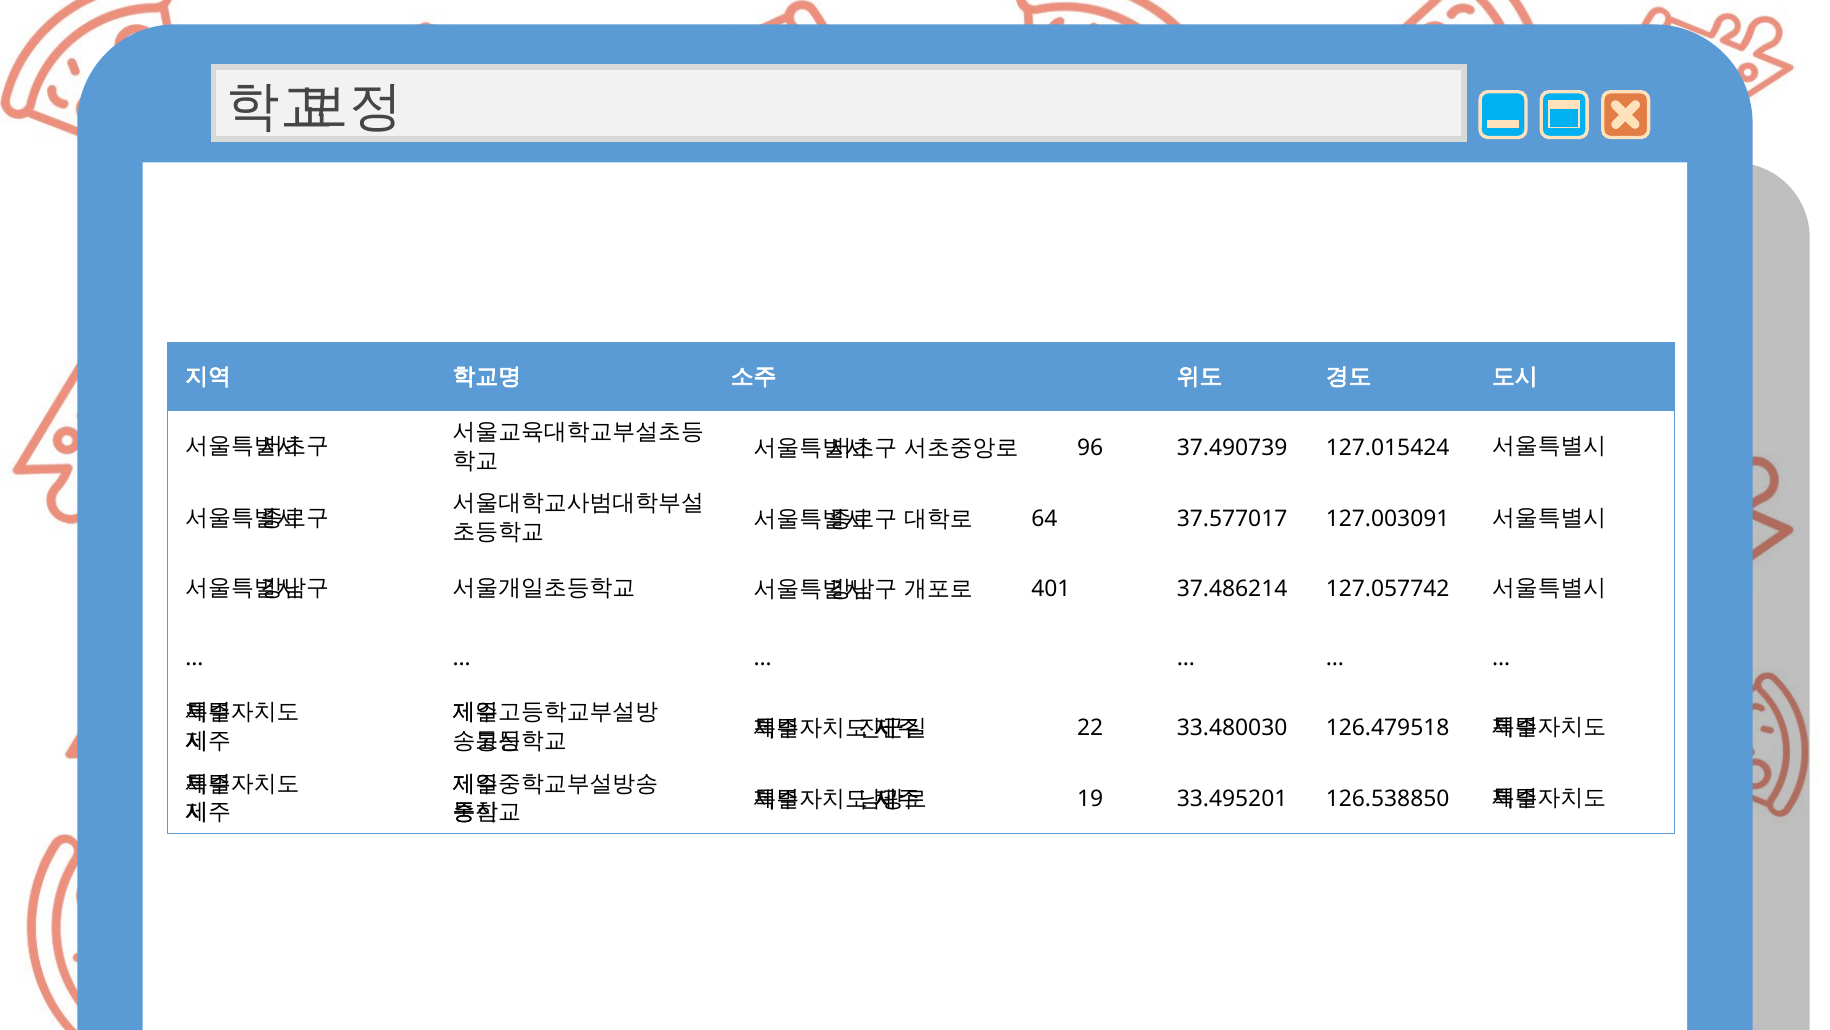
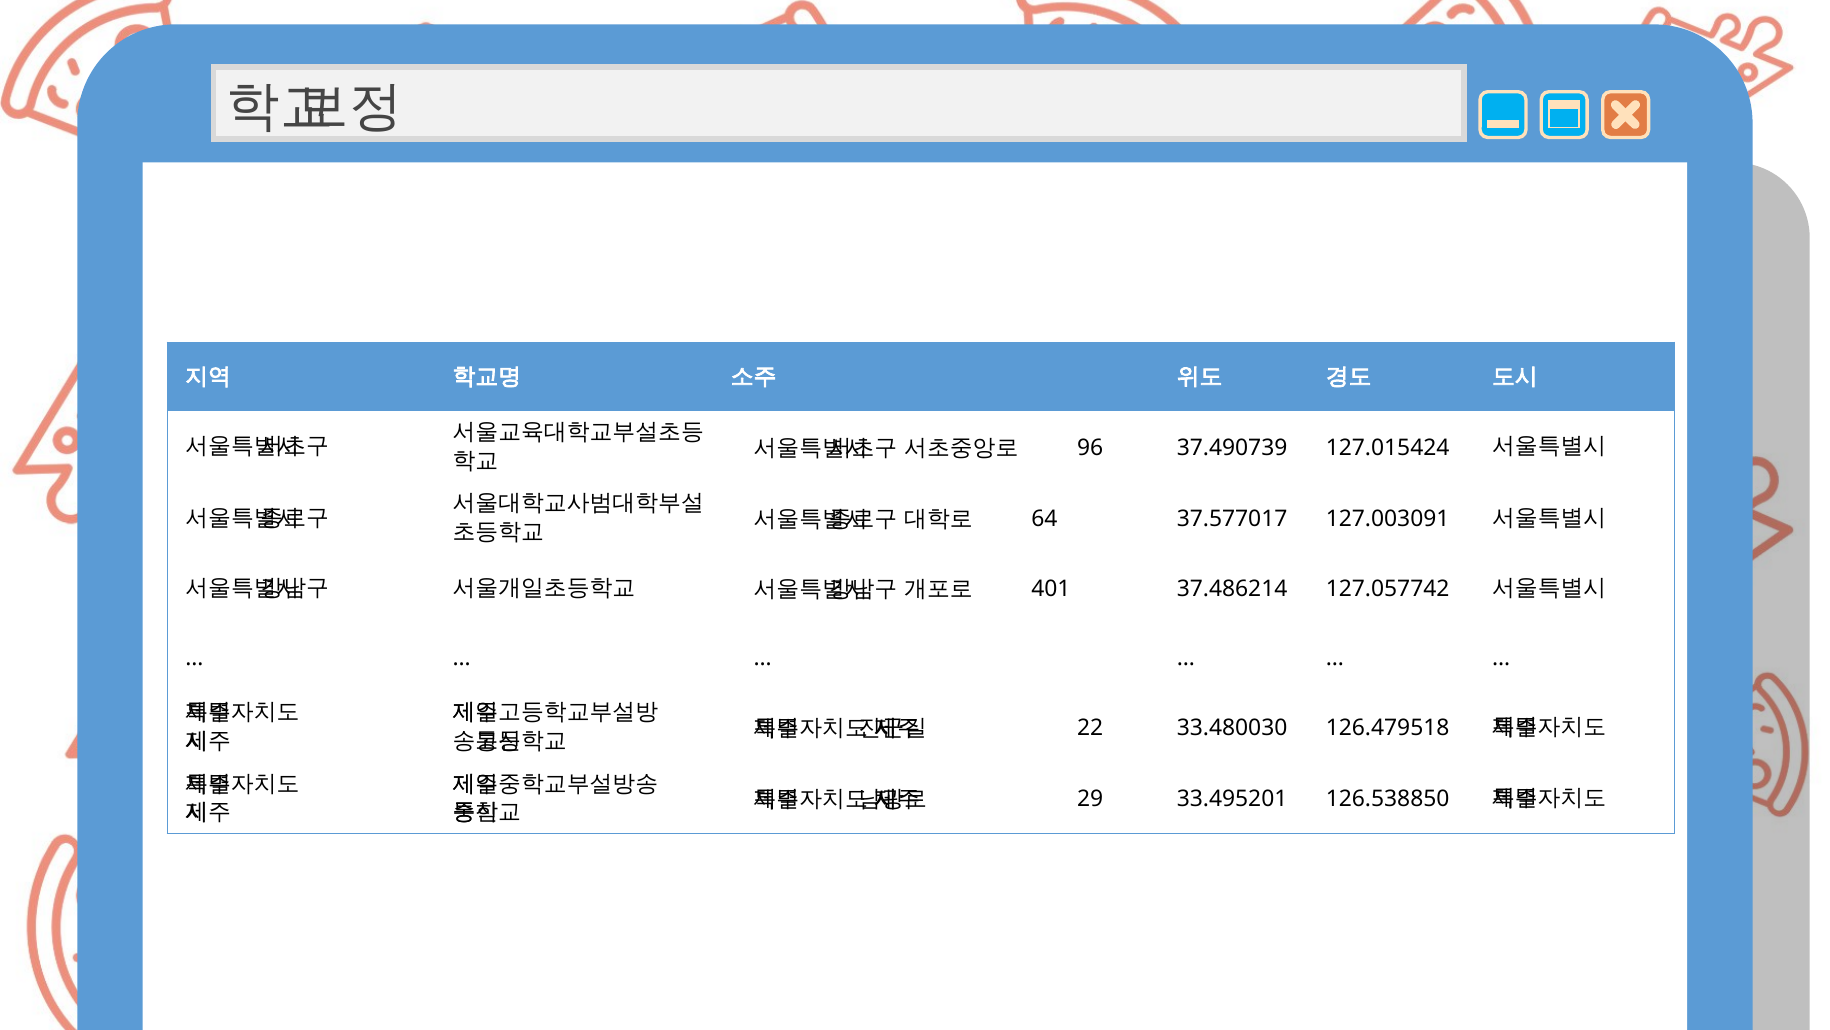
19: 19 -> 29 (1090, 799)
